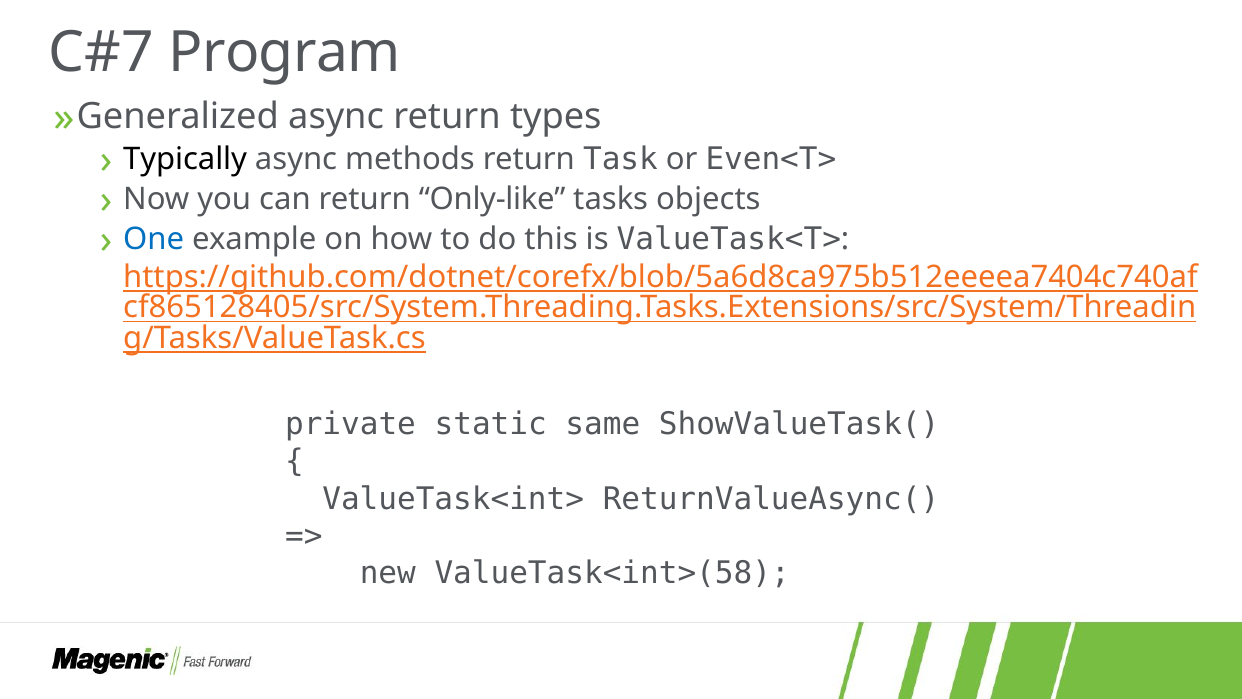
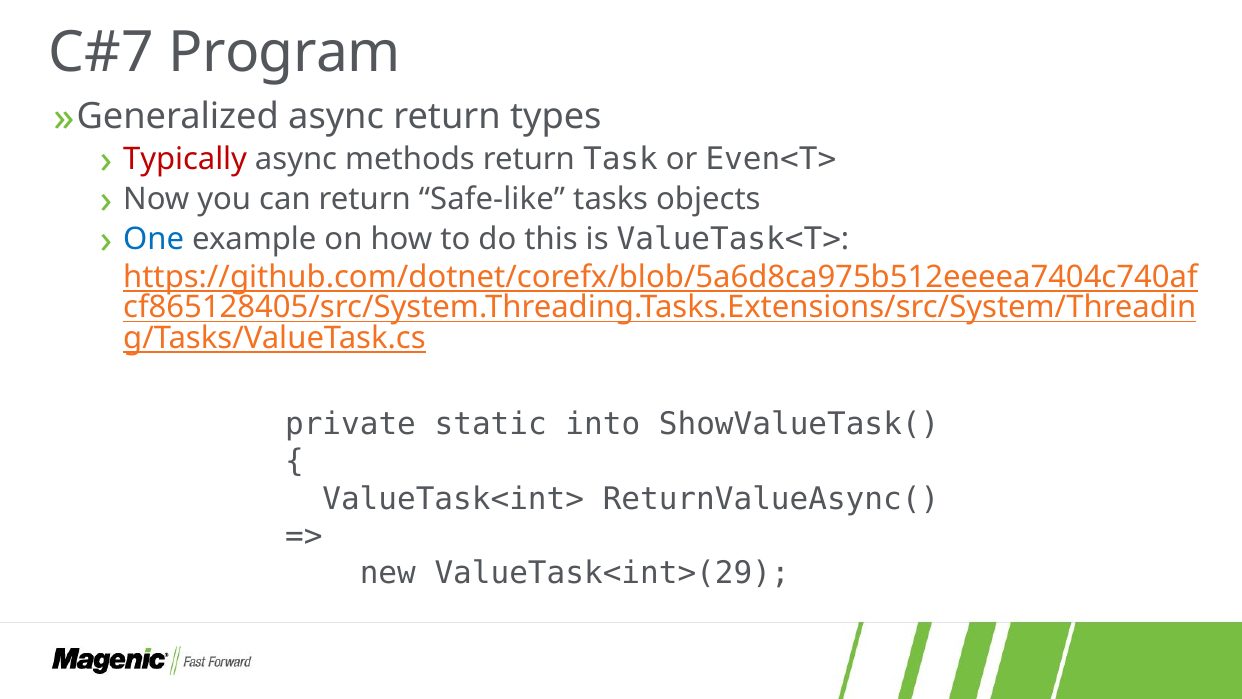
Typically colour: black -> red (185, 160)
Only-like: Only-like -> Safe-like (492, 200)
same: same -> into (603, 424)
ValueTask<int>(58: ValueTask<int>(58 -> ValueTask<int>(29 (612, 573)
